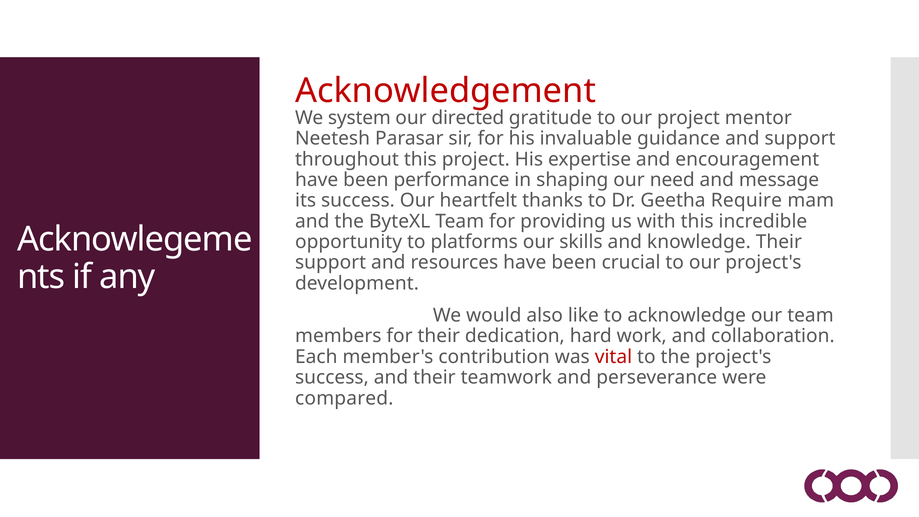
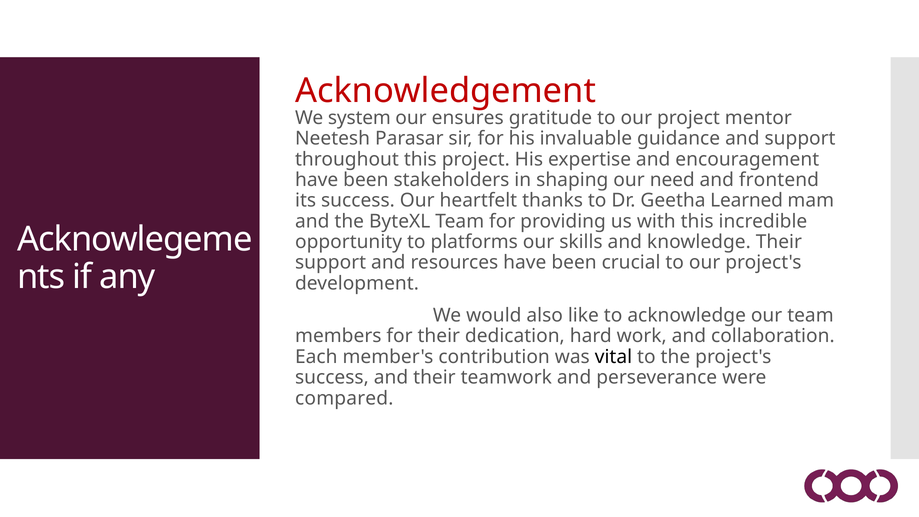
directed: directed -> ensures (468, 118)
performance: performance -> stakeholders (451, 180)
message: message -> frontend (779, 180)
Require: Require -> Learned (747, 201)
vital colour: red -> black (613, 357)
